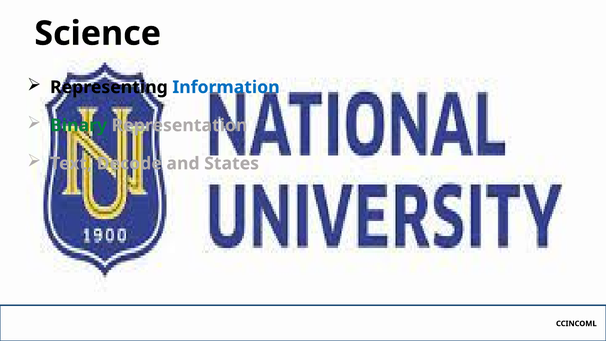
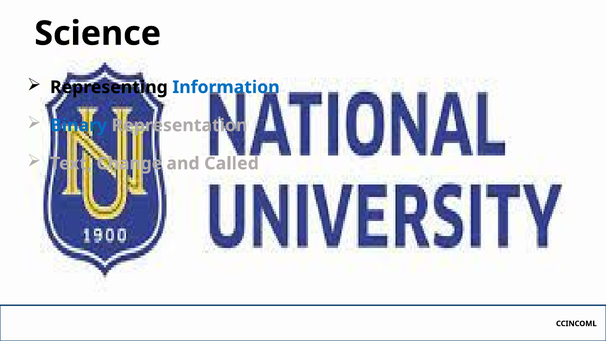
Binary colour: green -> blue (79, 125)
Decode: Decode -> Change (129, 163)
States: States -> Called (232, 163)
